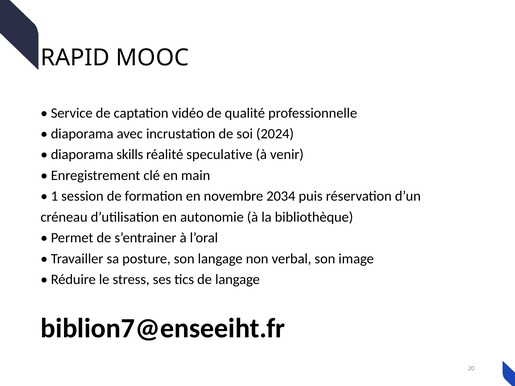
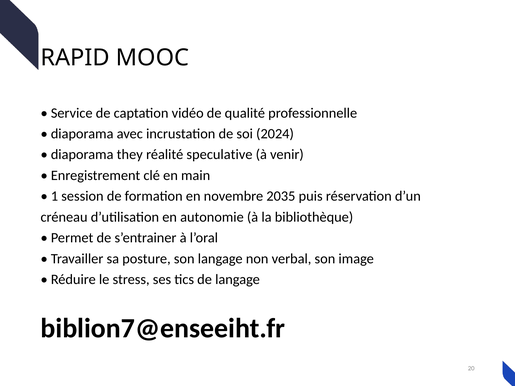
skills: skills -> they (130, 155)
2034: 2034 -> 2035 (281, 196)
